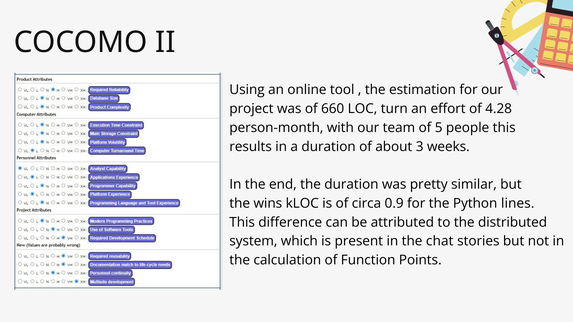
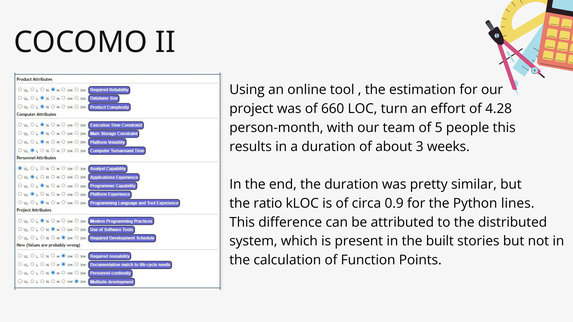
wins: wins -> ratio (268, 204)
chat: chat -> built (440, 241)
